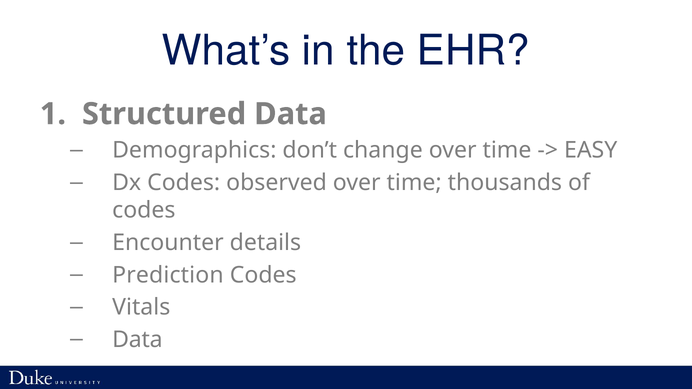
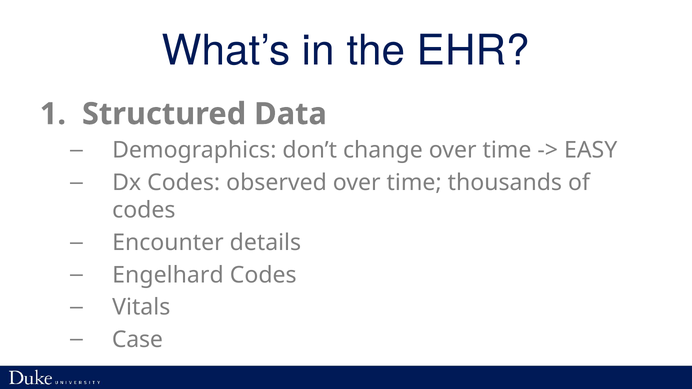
Prediction: Prediction -> Engelhard (168, 275)
Data: Data -> Case (137, 340)
